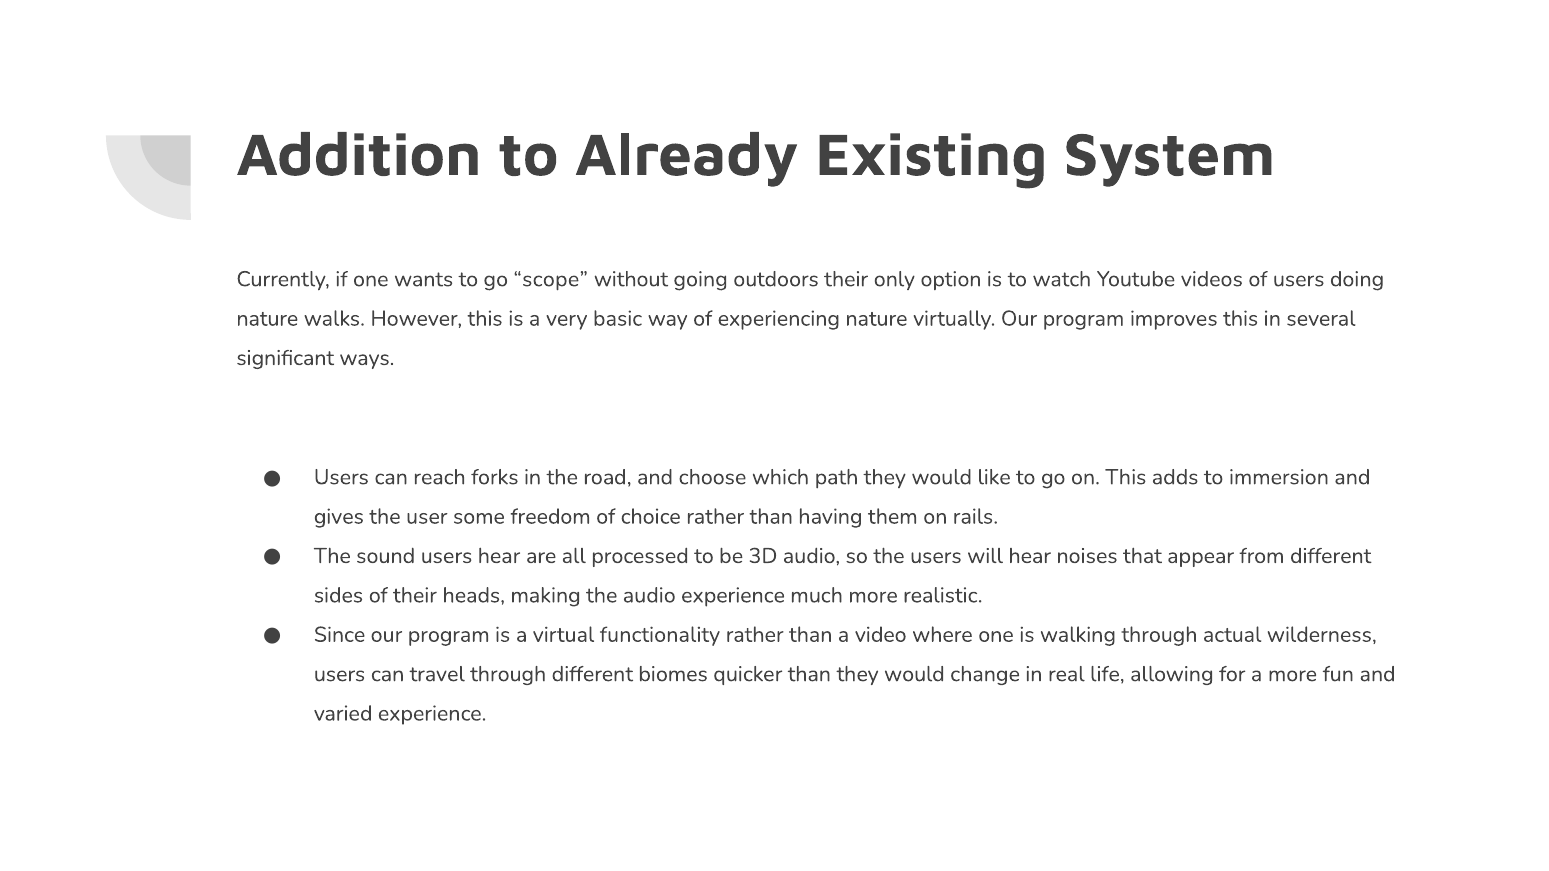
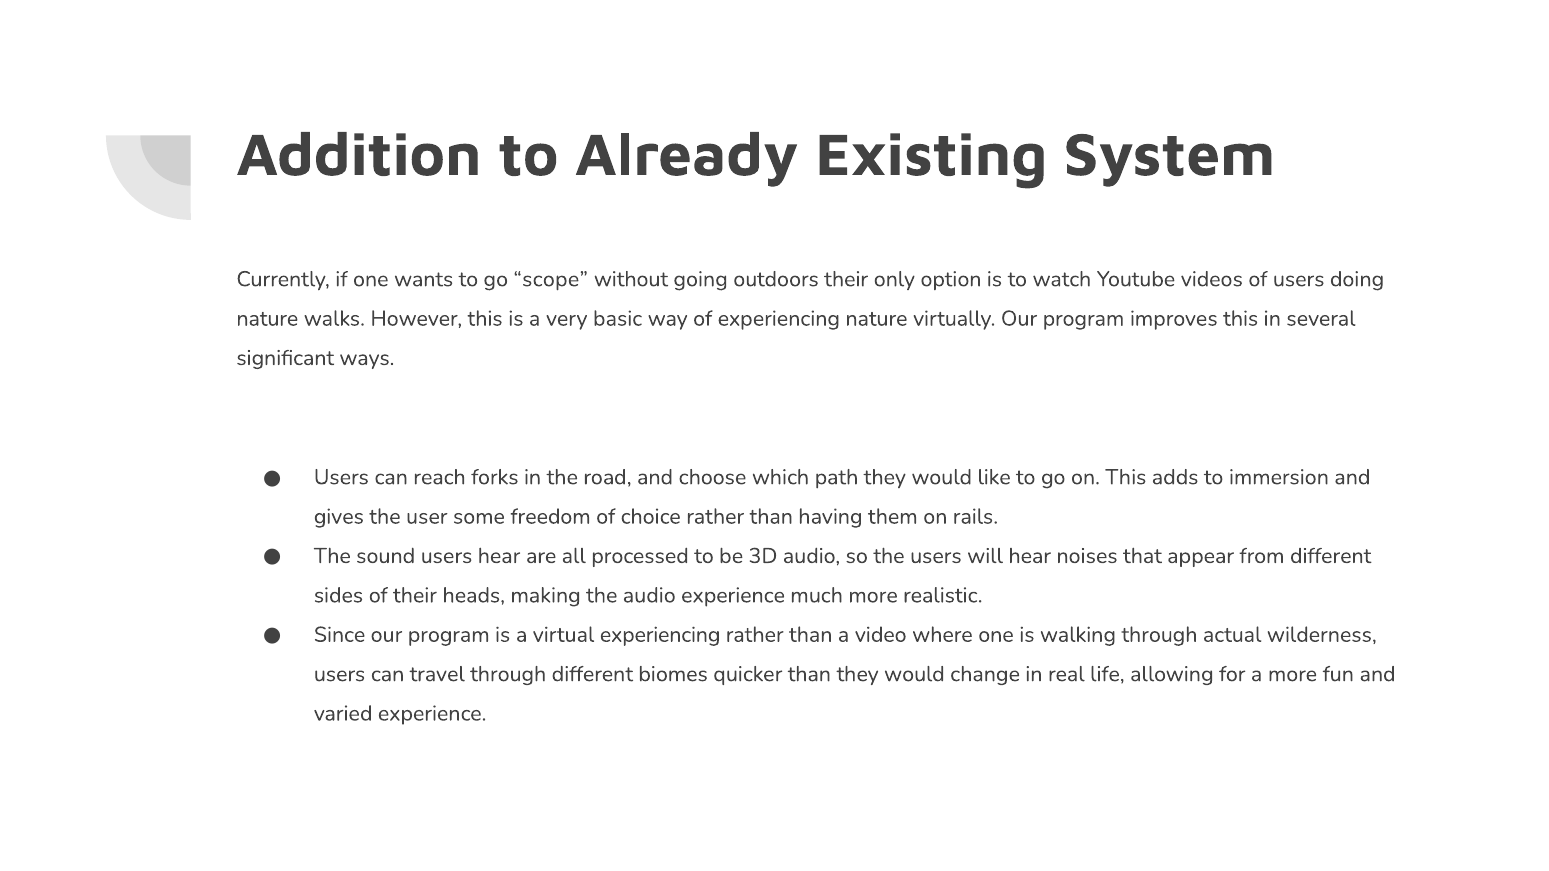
virtual functionality: functionality -> experiencing (660, 635)
